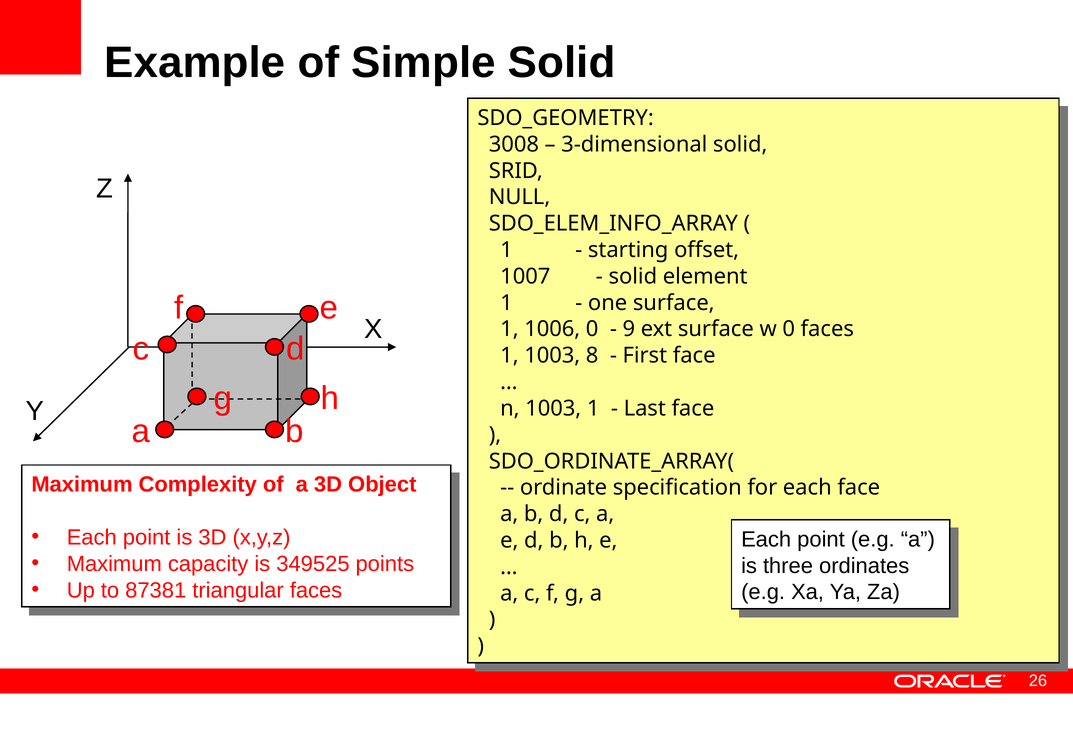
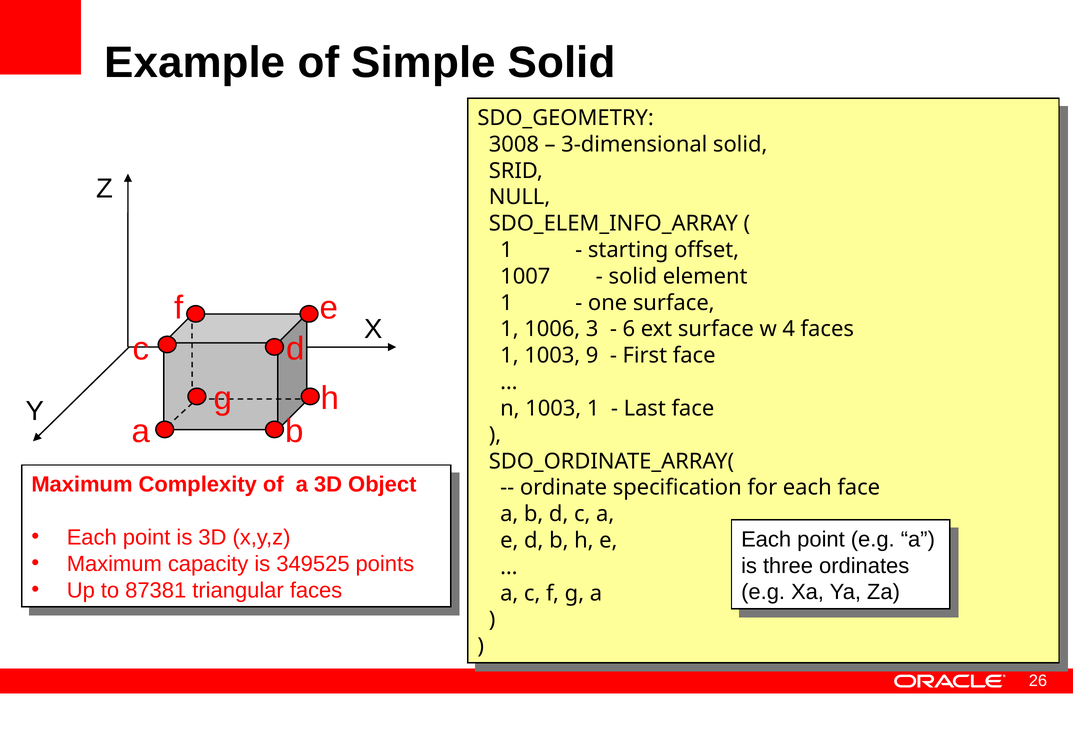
0: 0 -> 3 (592, 329)
9: 9 -> 6 (629, 329)
w 0: 0 -> 4 (789, 329)
8: 8 -> 9 (592, 356)
